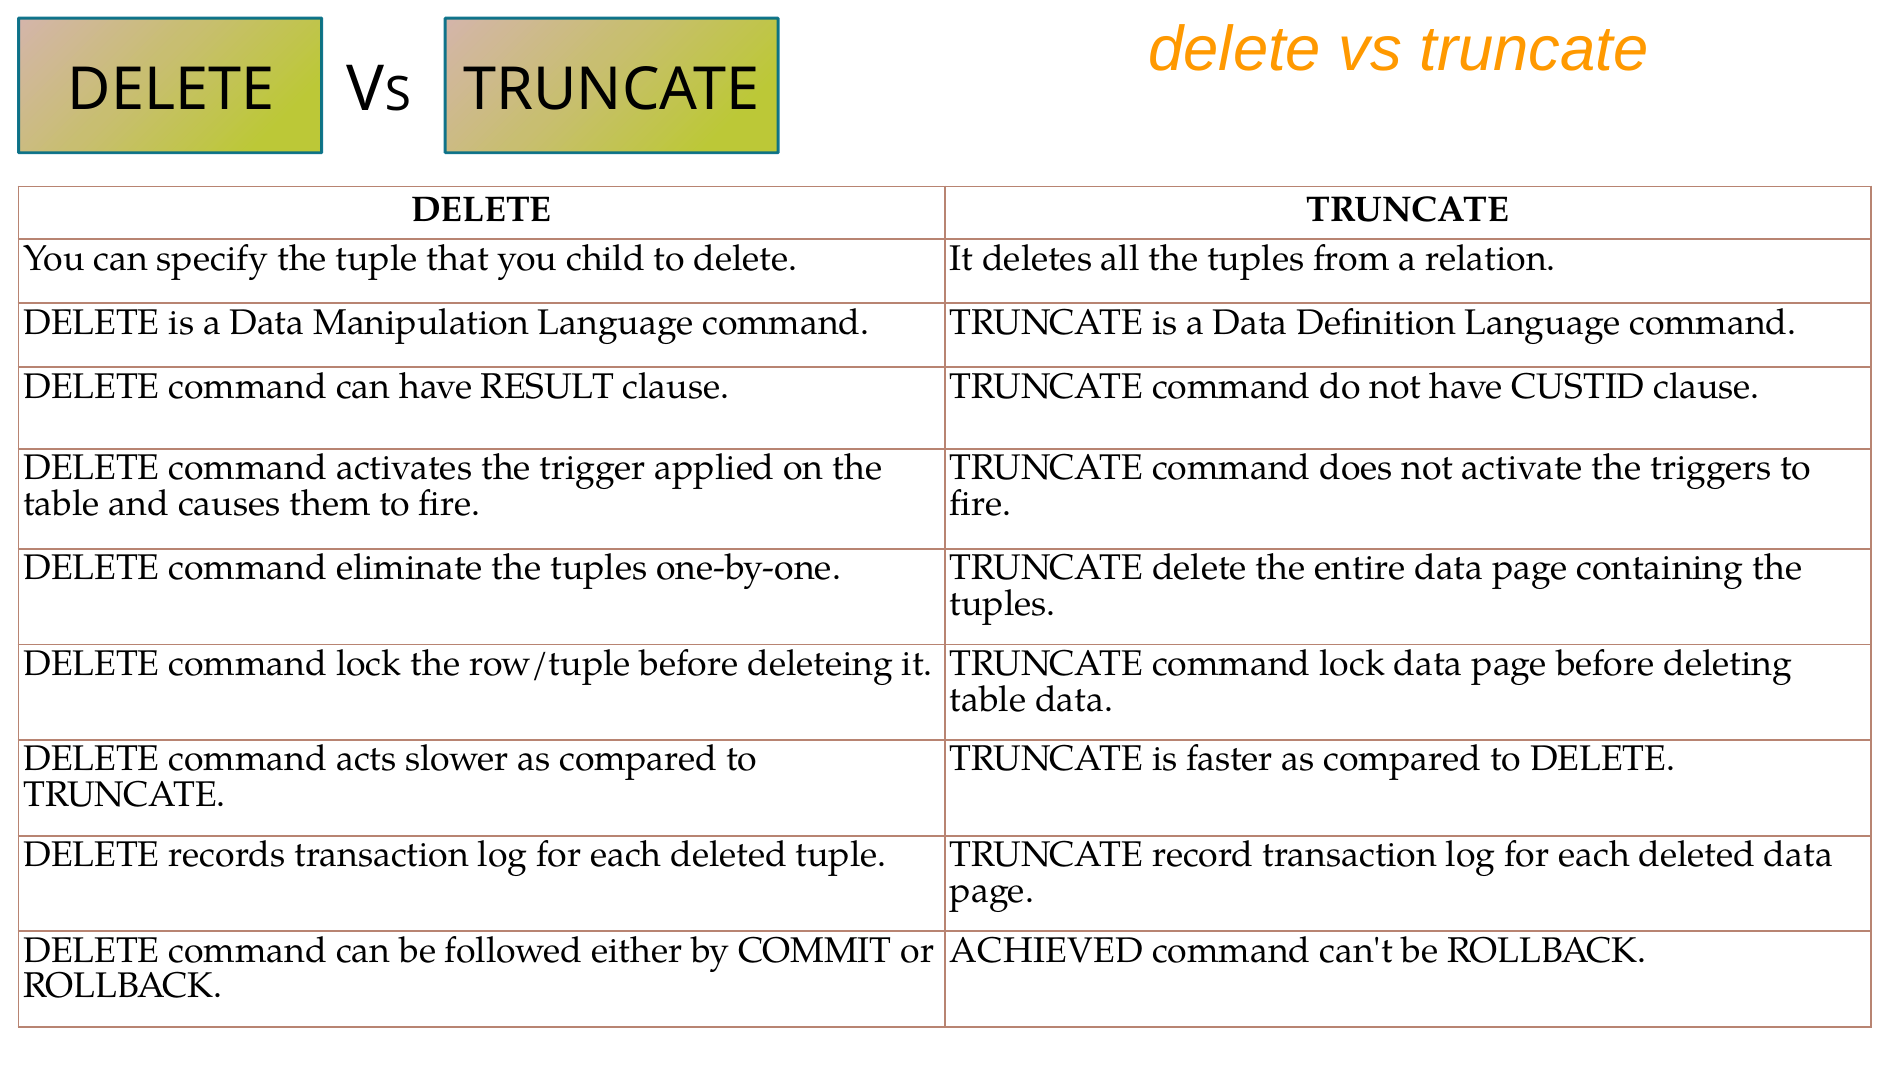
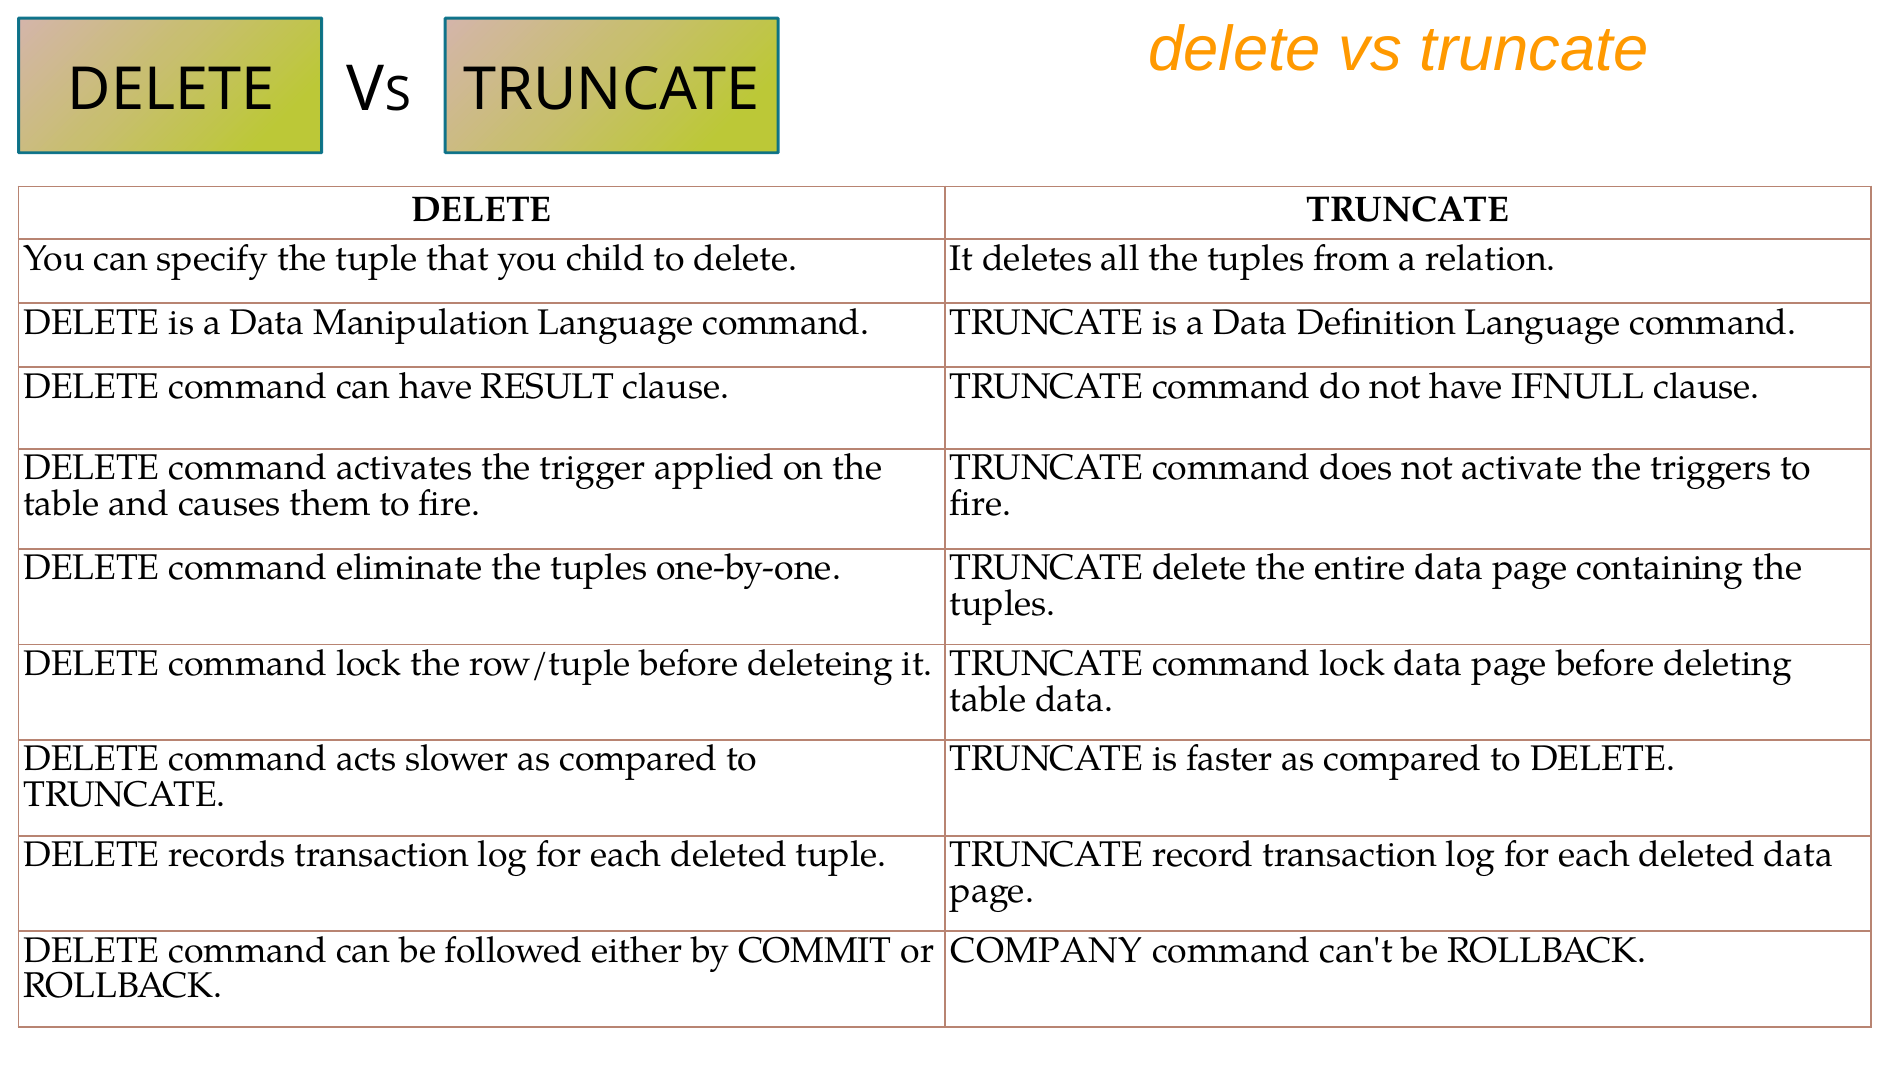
CUSTID: CUSTID -> IFNULL (1578, 386)
ACHIEVED: ACHIEVED -> COMPANY (1046, 951)
